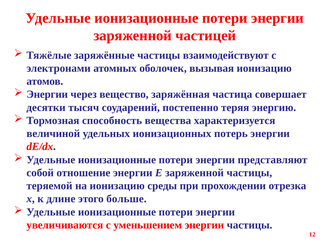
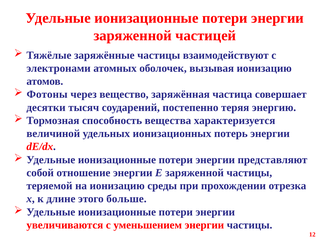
Энергии: Энергии -> Фотоны (47, 94)
